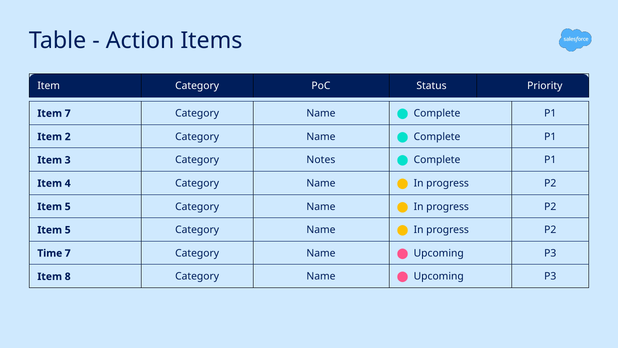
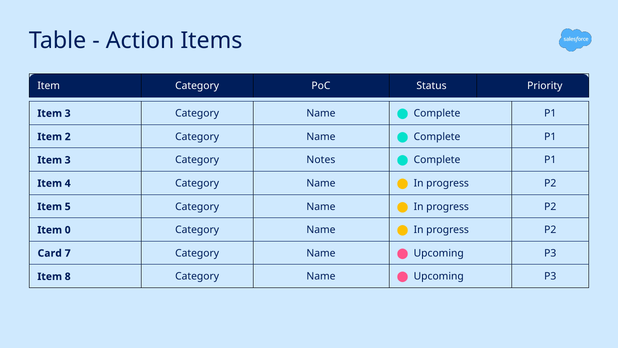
7: 7 -> 3 (68, 113)
5: 5 -> 0 (68, 230)
Time: Time -> Card (50, 253)
